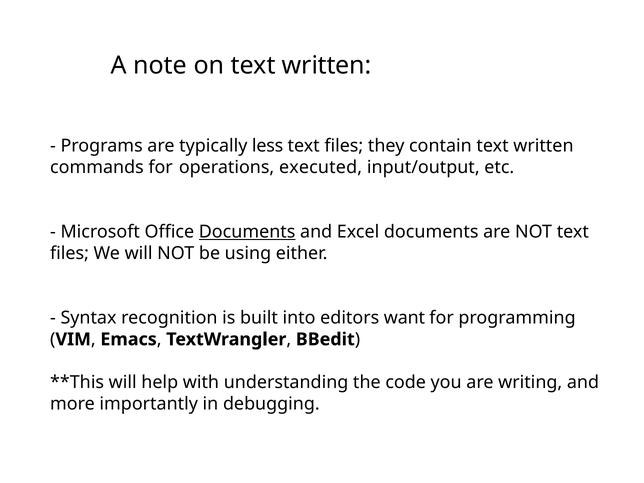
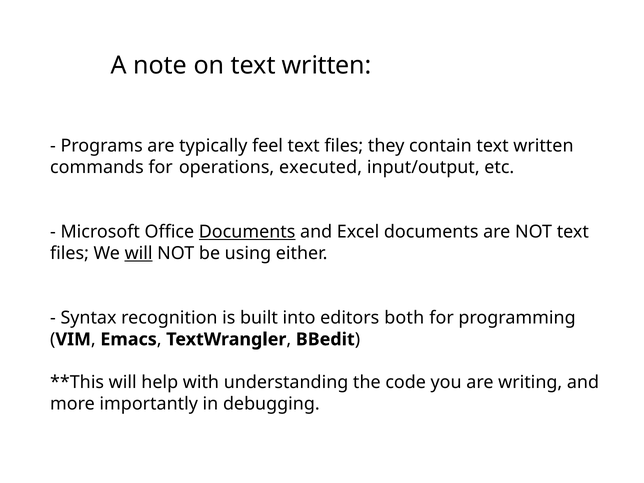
less: less -> feel (268, 146)
will underline: none -> present (139, 253)
want: want -> both (404, 318)
